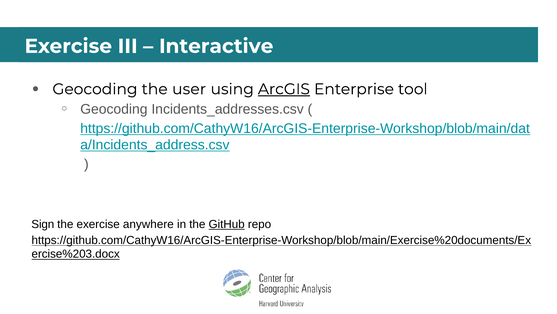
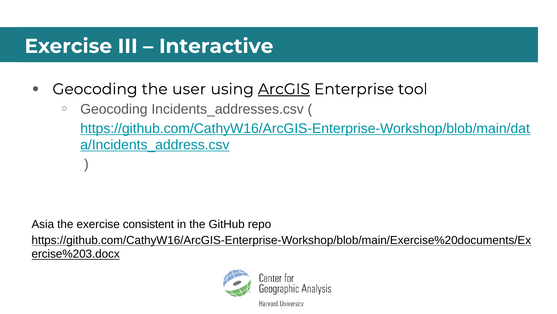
Sign: Sign -> Asia (43, 224)
anywhere: anywhere -> consistent (148, 224)
GitHub underline: present -> none (227, 224)
